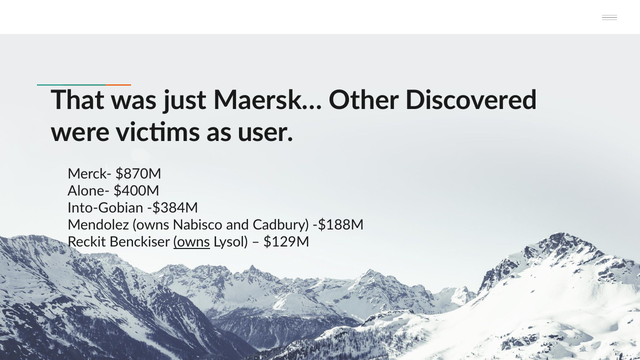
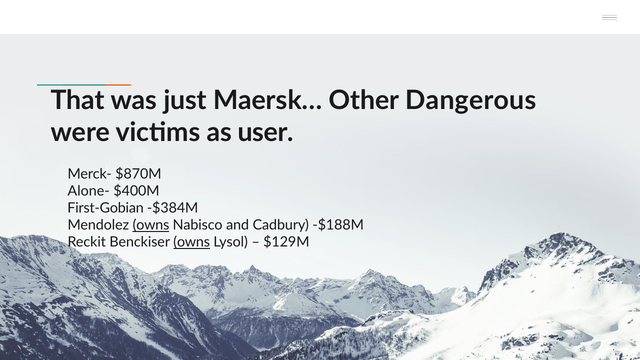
Discovered: Discovered -> Dangerous (471, 100)
Into-Gobian: Into-Gobian -> First-Gobian (106, 208)
owns underline: none -> present (151, 225)
